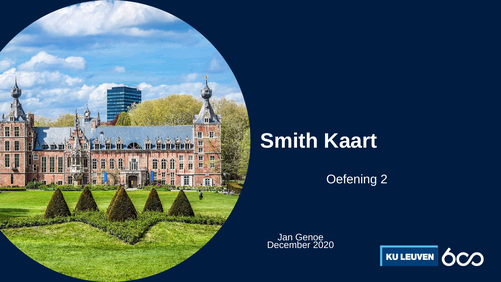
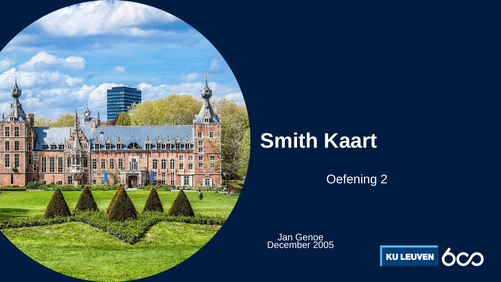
2020: 2020 -> 2005 (323, 245)
